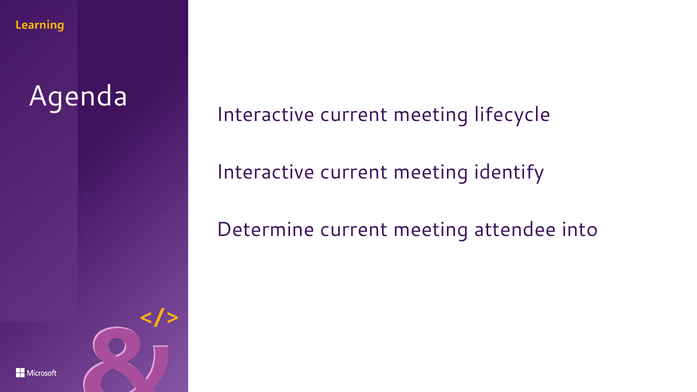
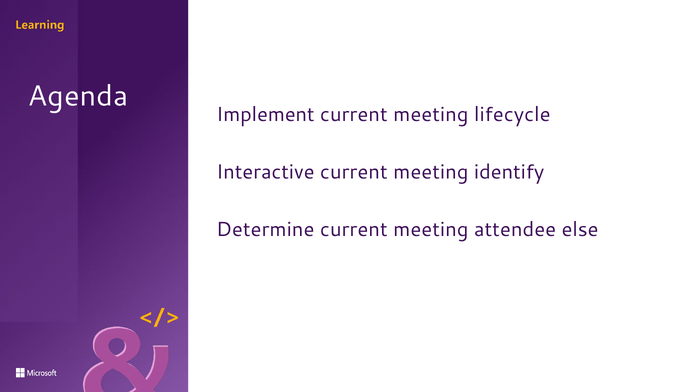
Interactive: Interactive -> Implement (265, 115)
into: into -> else (580, 230)
